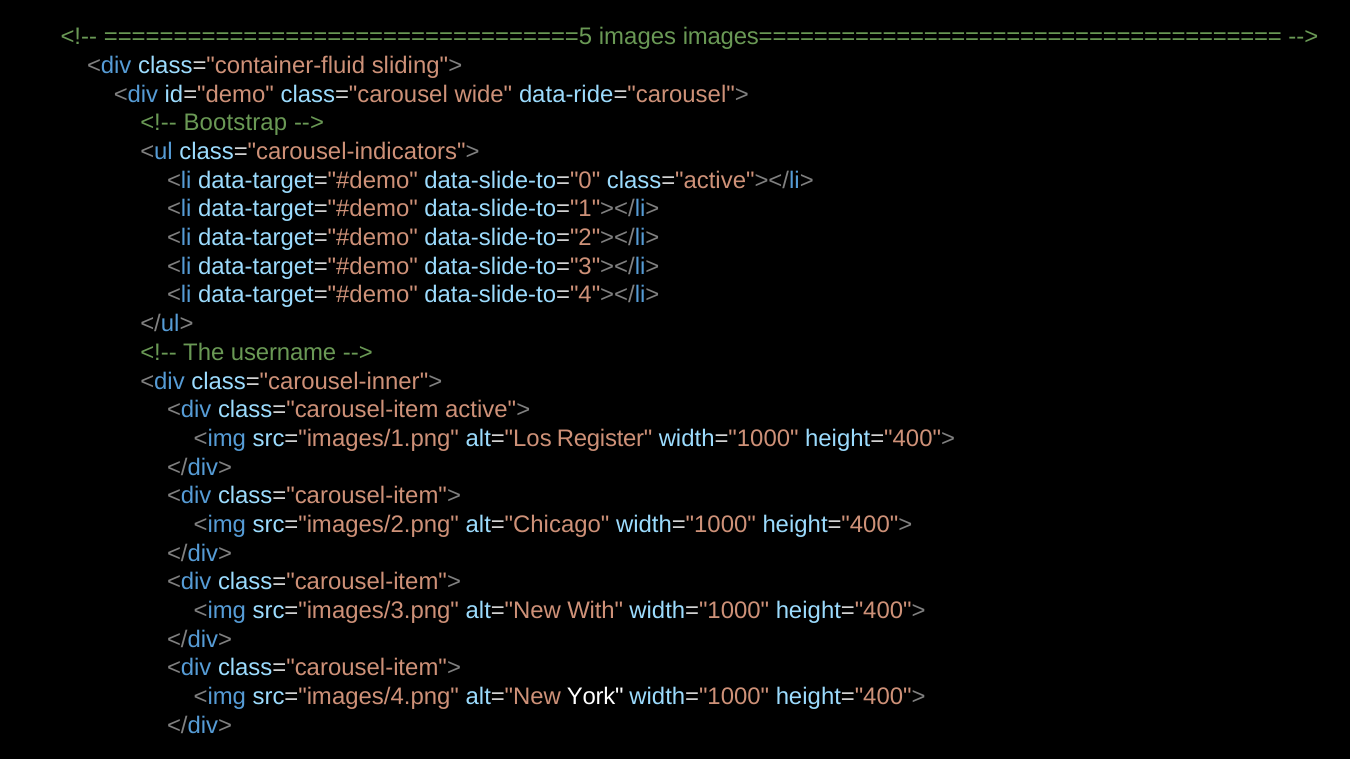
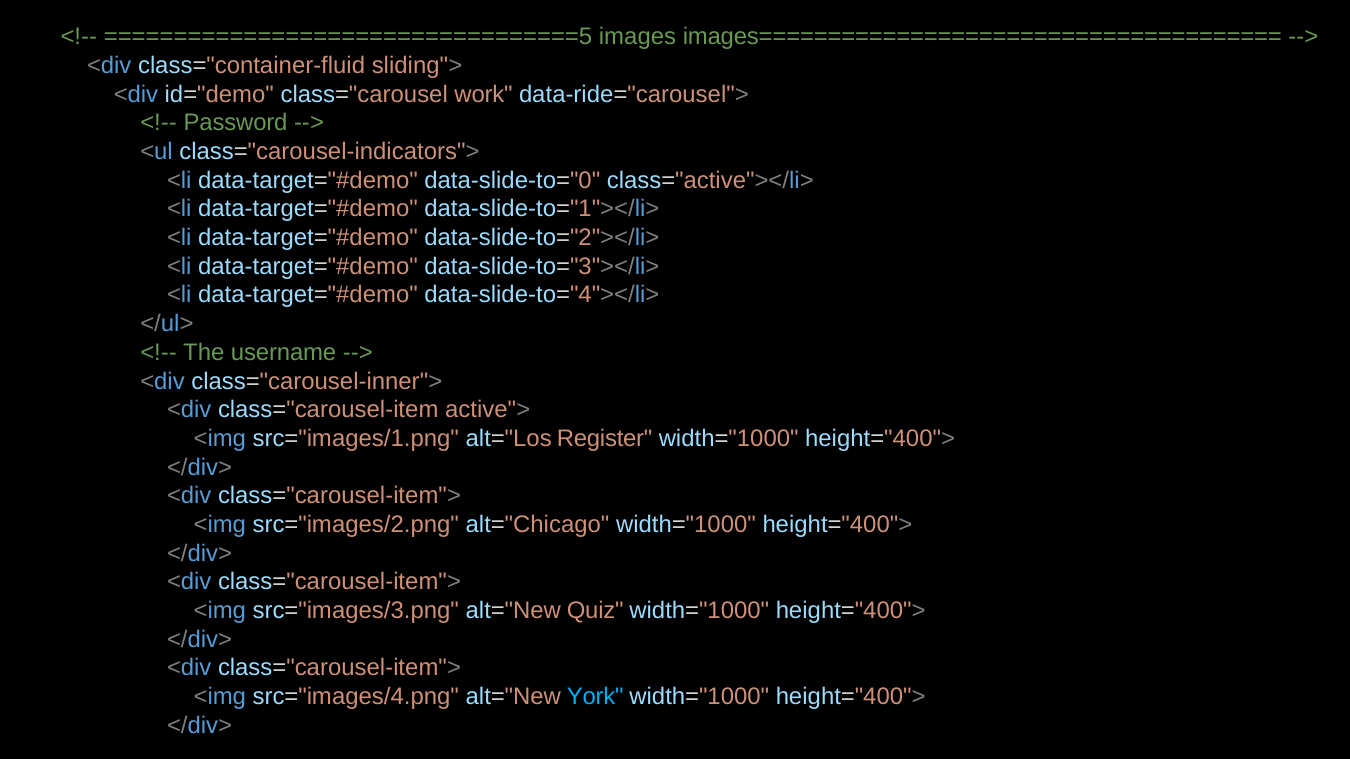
wide: wide -> work (483, 94)
Bootstrap: Bootstrap -> Password (236, 123)
With: With -> Quiz (595, 611)
York colour: white -> light blue (595, 697)
